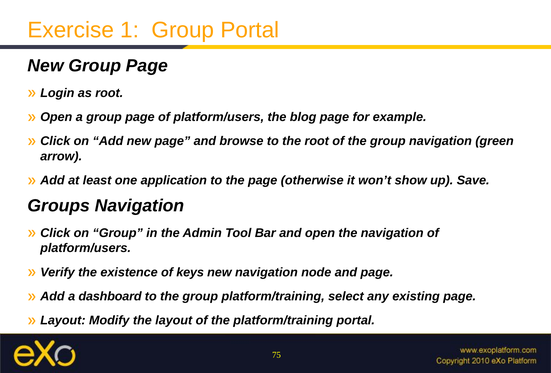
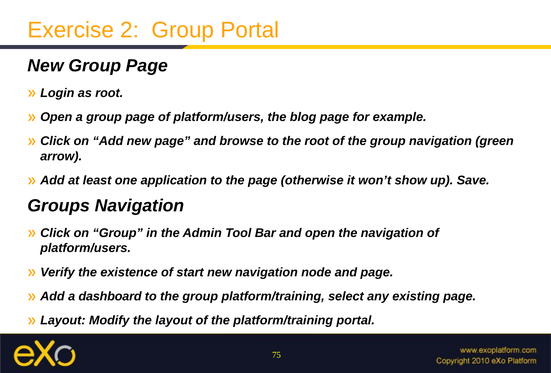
1: 1 -> 2 (130, 30)
keys: keys -> start (190, 272)
